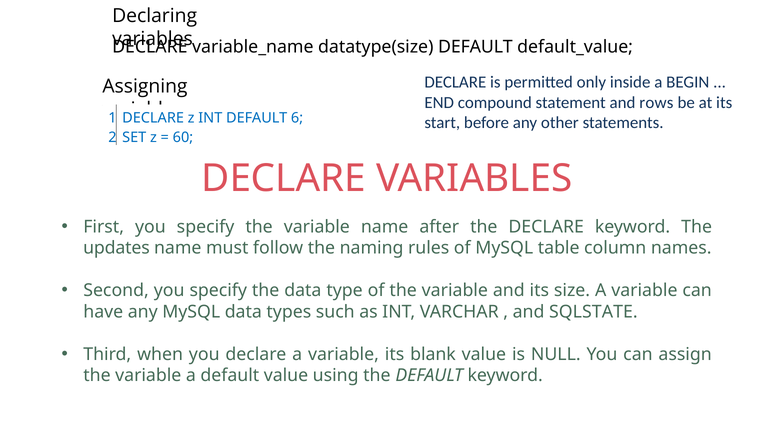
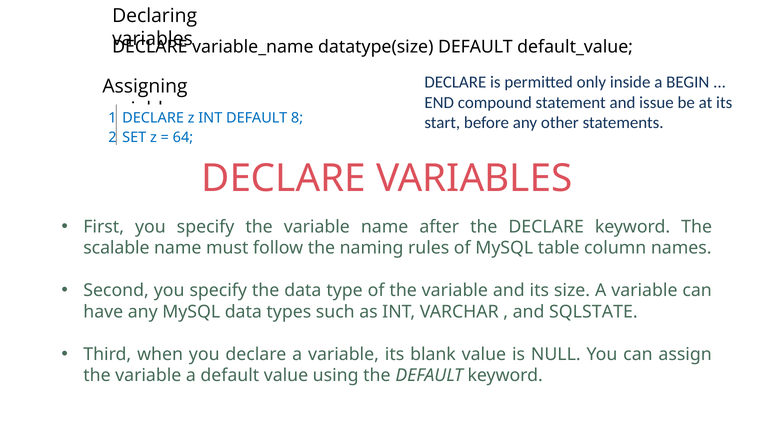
rows: rows -> issue (656, 103)
6: 6 -> 8 (297, 118)
60: 60 -> 64 (183, 138)
updates: updates -> scalable (116, 248)
